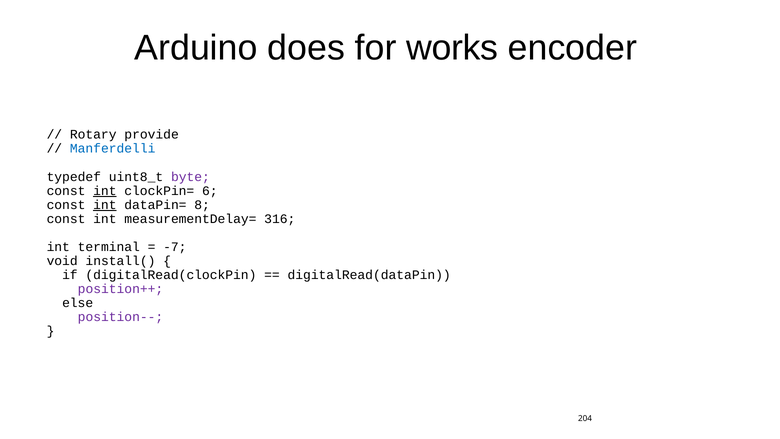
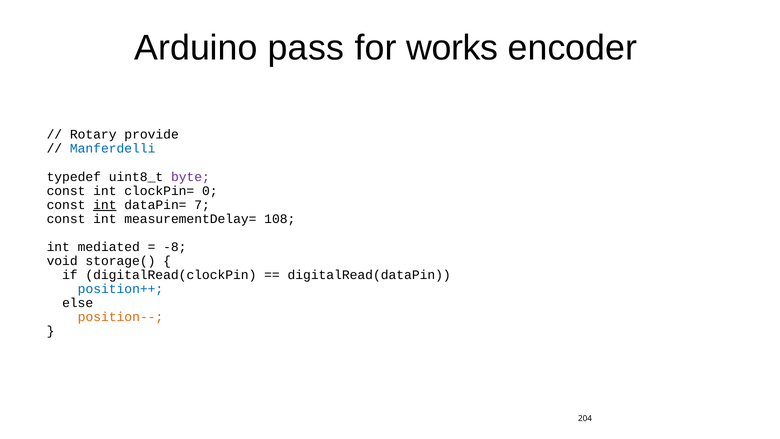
does: does -> pass (306, 48)
int underline: present -> none (105, 191)
6: 6 -> 0 (210, 191)
8: 8 -> 7 (202, 205)
316: 316 -> 108 (280, 219)
terminal: terminal -> mediated (109, 247)
-7: -7 -> -8 (175, 247)
install(: install( -> storage( (120, 261)
position++ colour: purple -> blue (120, 289)
position-- colour: purple -> orange (120, 317)
